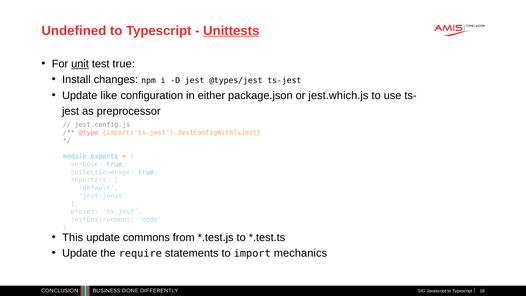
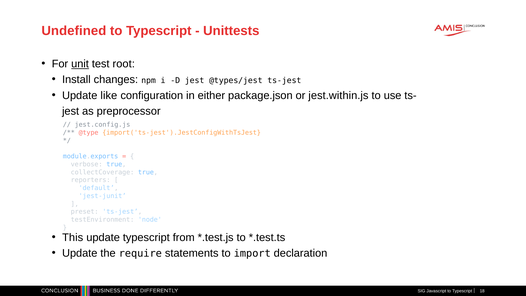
Unittests underline: present -> none (231, 31)
test true: true -> root (124, 64)
jest.which.js: jest.which.js -> jest.within.js (338, 95)
update commons: commons -> typescript (146, 237)
mechanics: mechanics -> declaration (301, 253)
